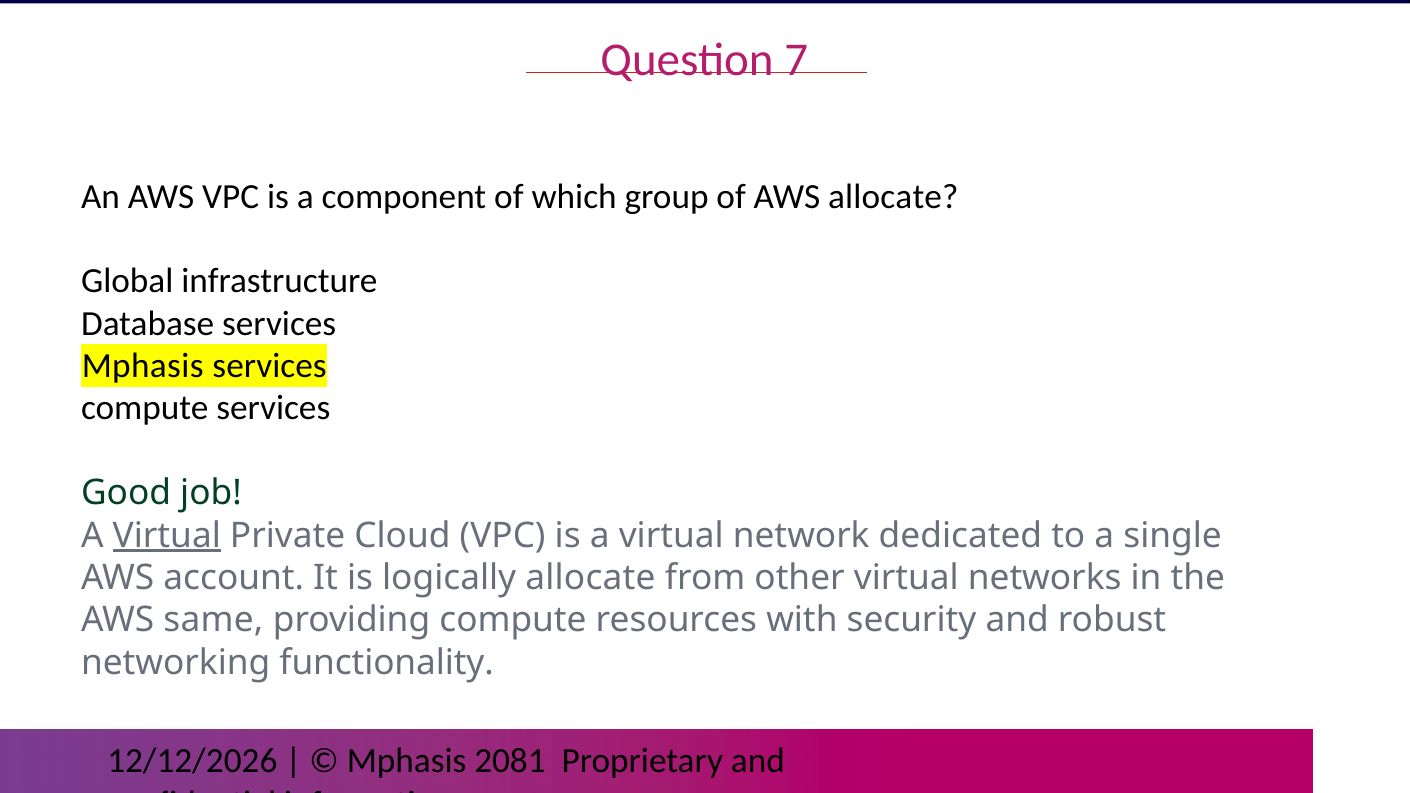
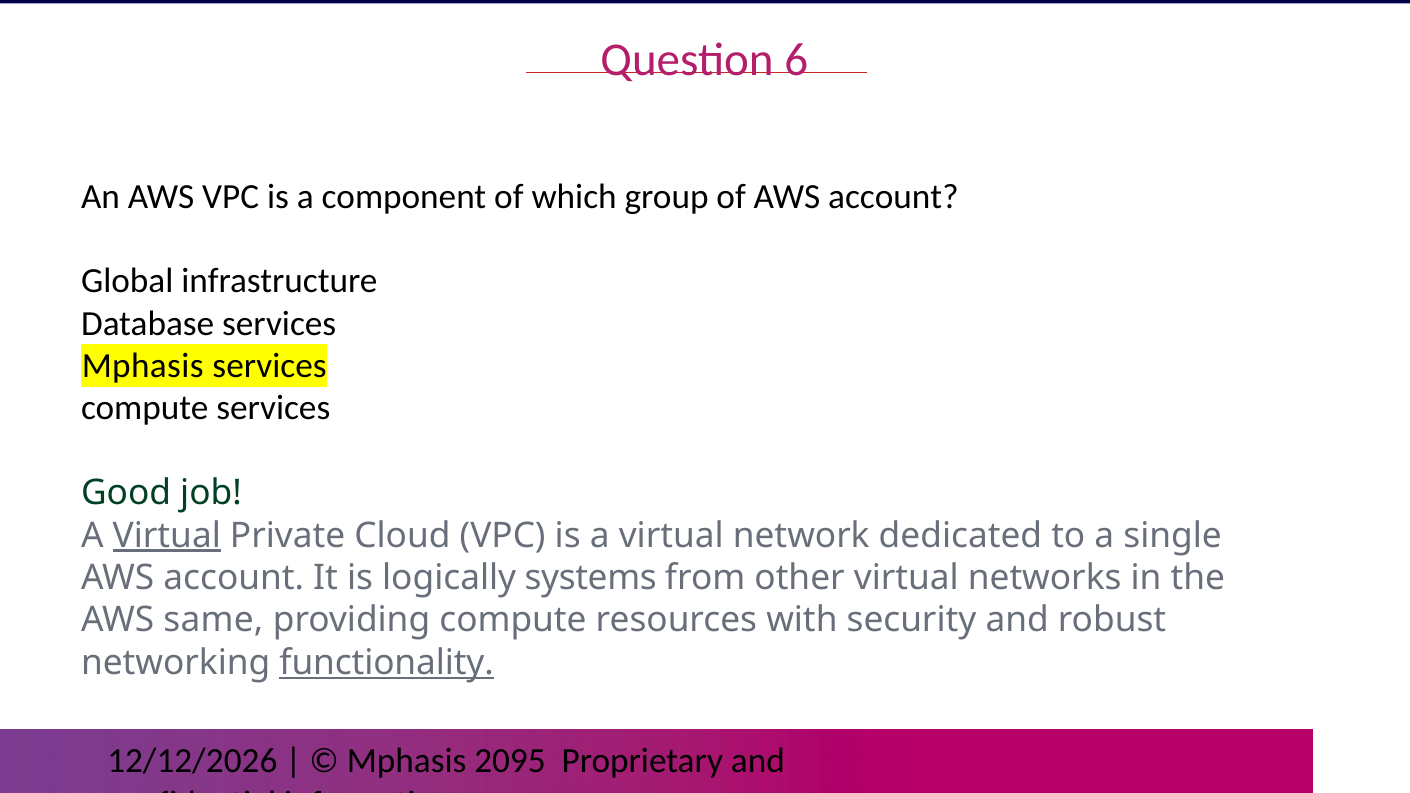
7: 7 -> 6 (796, 60)
of AWS allocate: allocate -> account (893, 196)
logically allocate: allocate -> systems (591, 578)
functionality underline: none -> present (387, 663)
2081: 2081 -> 2095 (510, 761)
